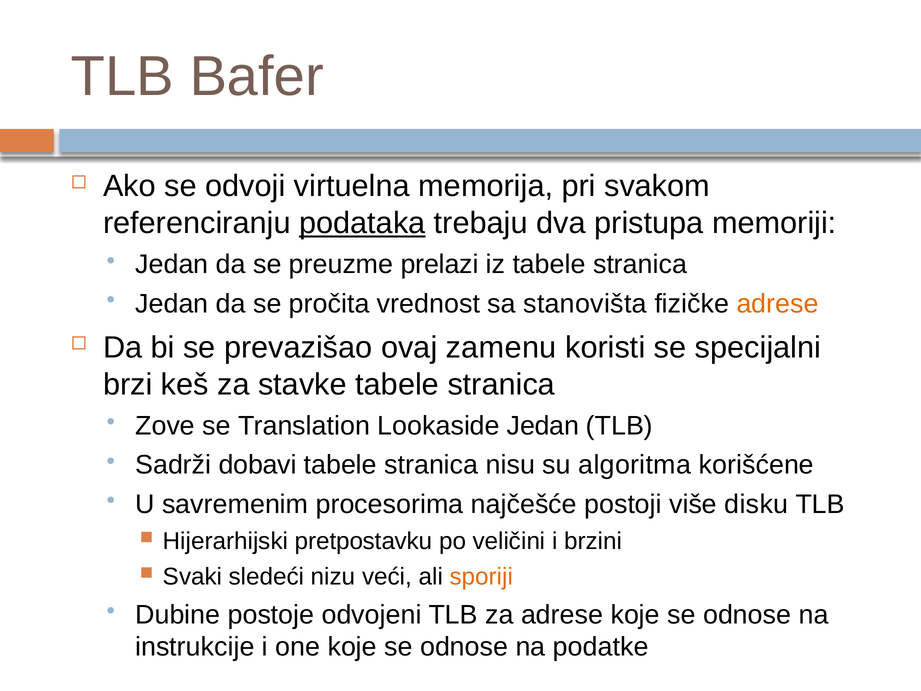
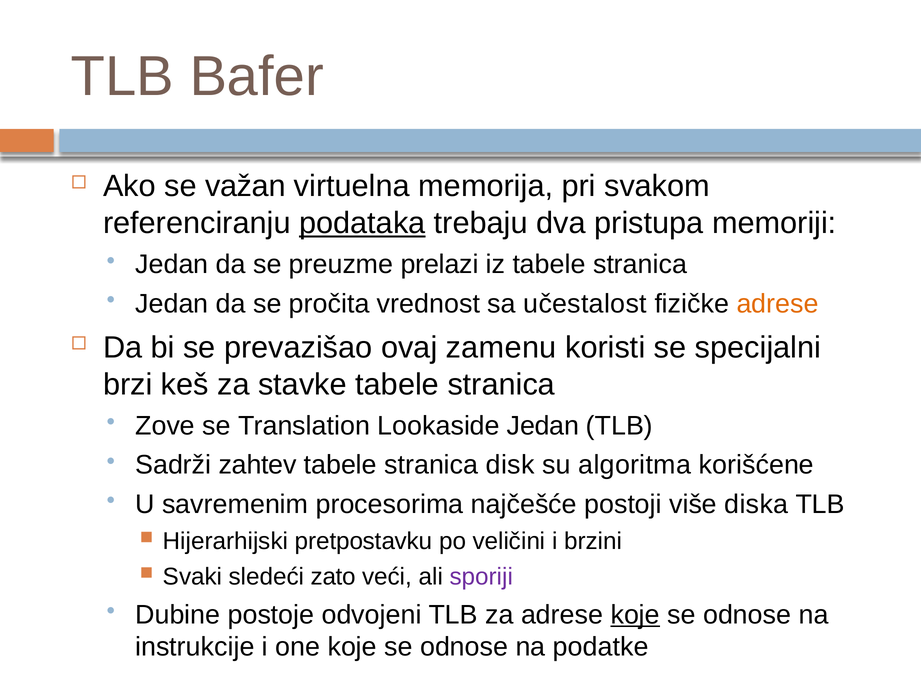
odvoji: odvoji -> važan (245, 186)
stanovišta: stanovišta -> učestalost (585, 304)
dobavi: dobavi -> zahtev (258, 465)
nisu: nisu -> disk (510, 465)
disku: disku -> diska (756, 504)
nizu: nizu -> zato (333, 577)
sporiji colour: orange -> purple (481, 577)
koje underline: none -> present (635, 614)
